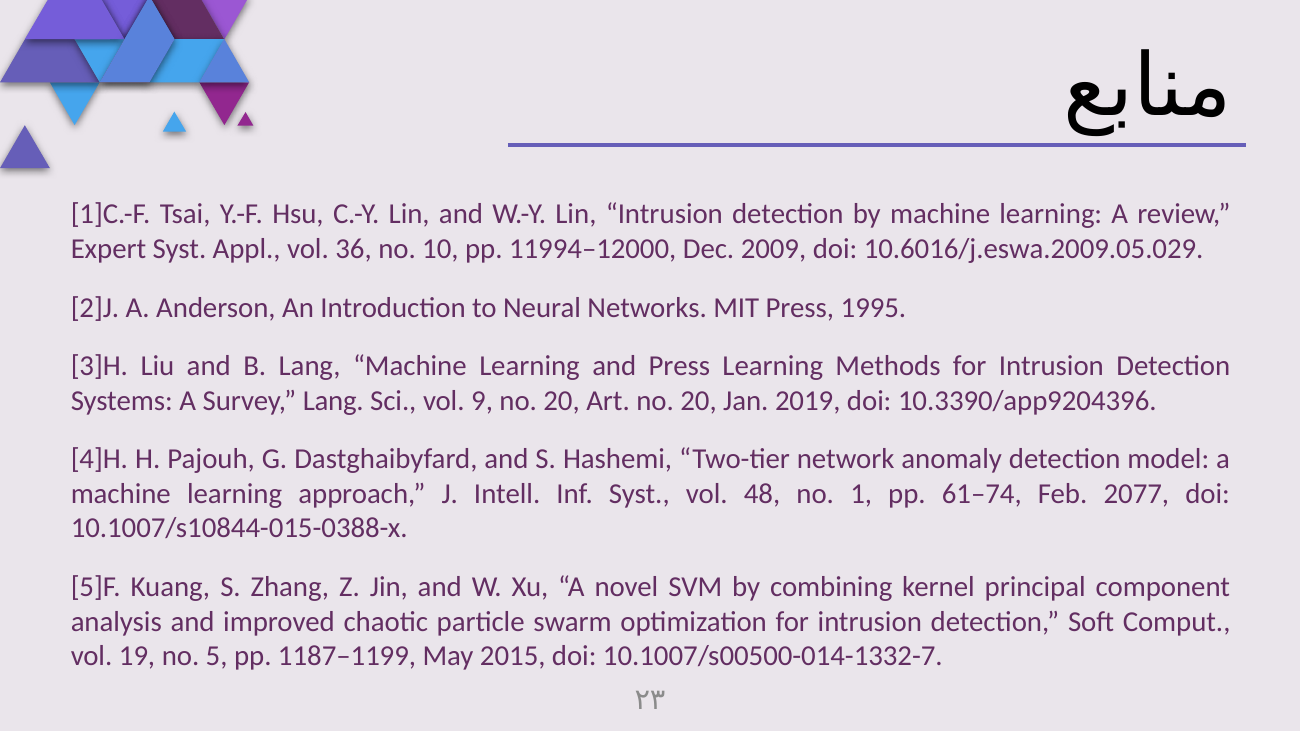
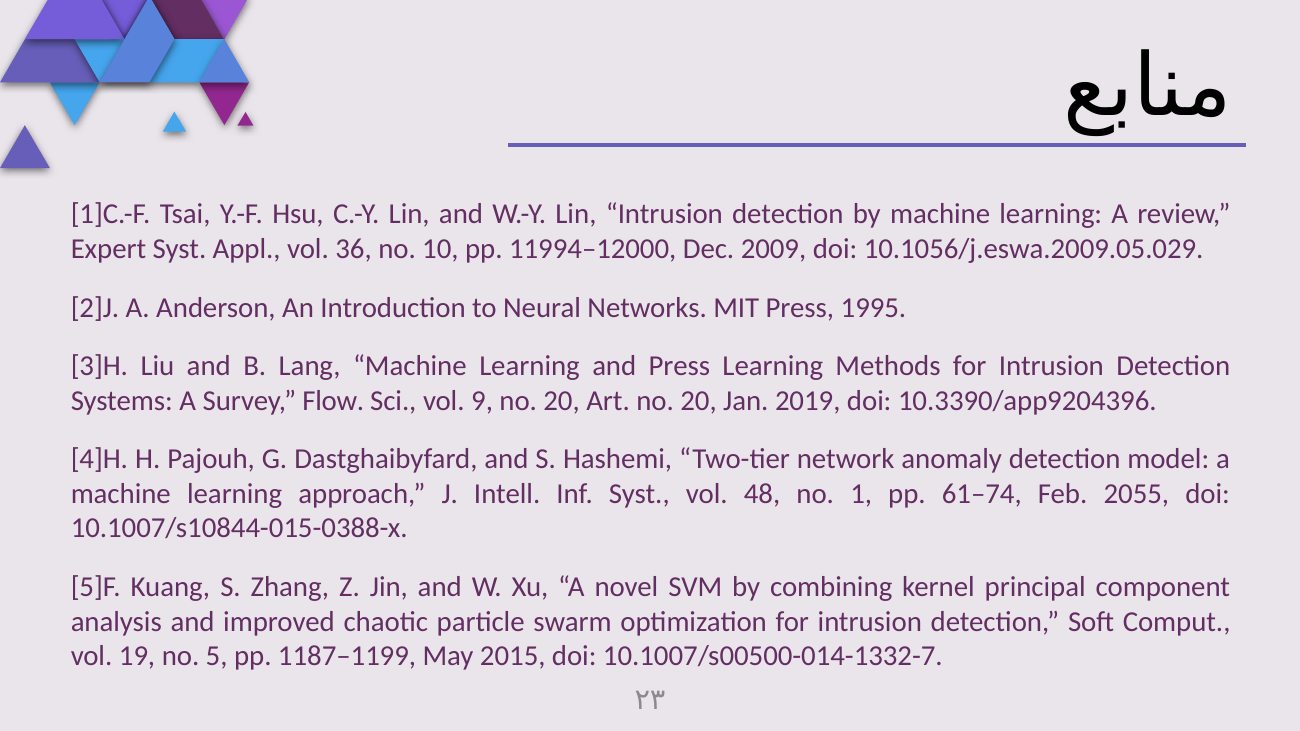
10.6016/j.eswa.2009.05.029: 10.6016/j.eswa.2009.05.029 -> 10.1056/j.eswa.2009.05.029 (1034, 249)
Survey Lang: Lang -> Flow (333, 401)
2077: 2077 -> 2055 (1136, 494)
